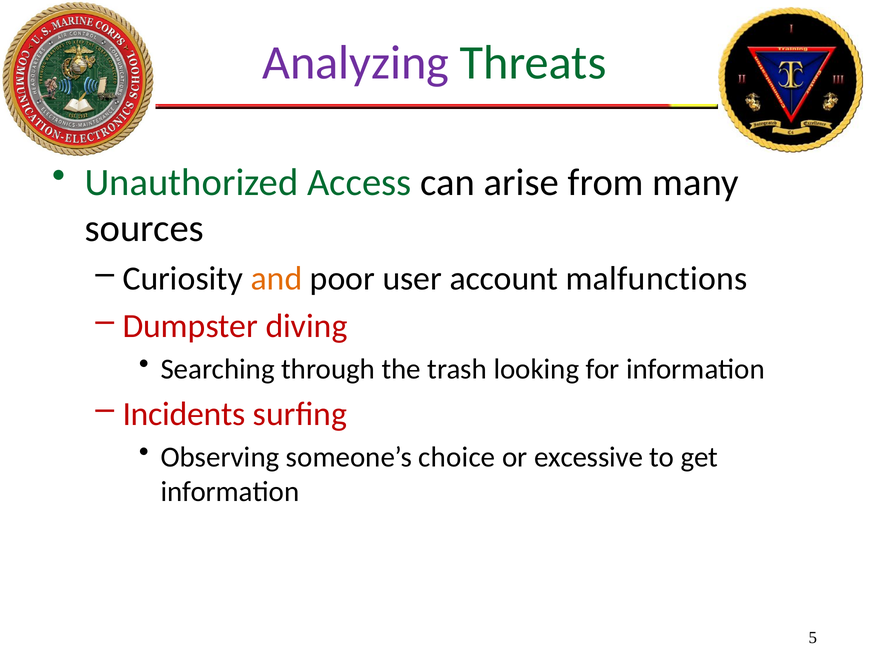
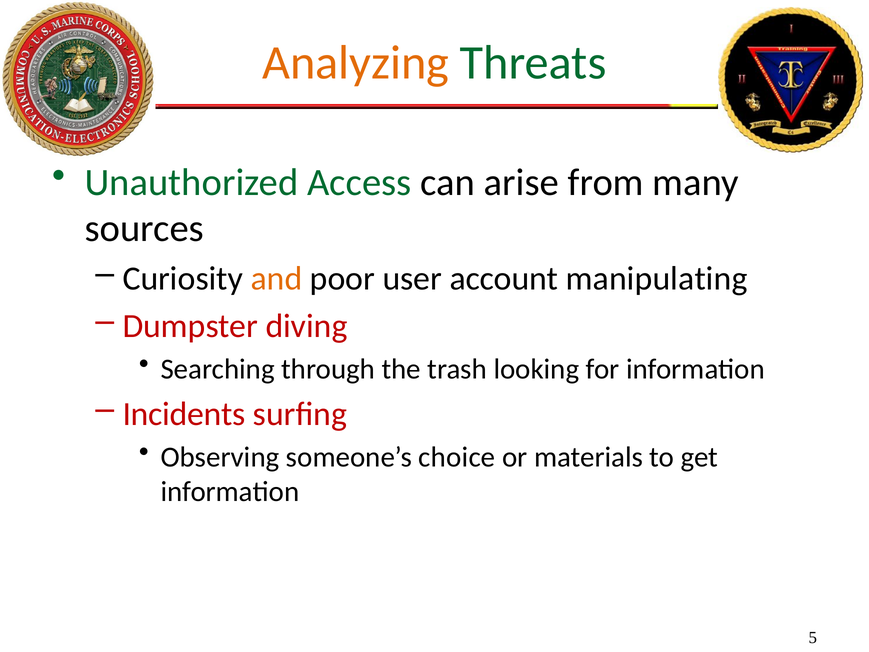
Analyzing colour: purple -> orange (356, 63)
malfunctions: malfunctions -> manipulating (657, 278)
excessive: excessive -> materials (588, 457)
